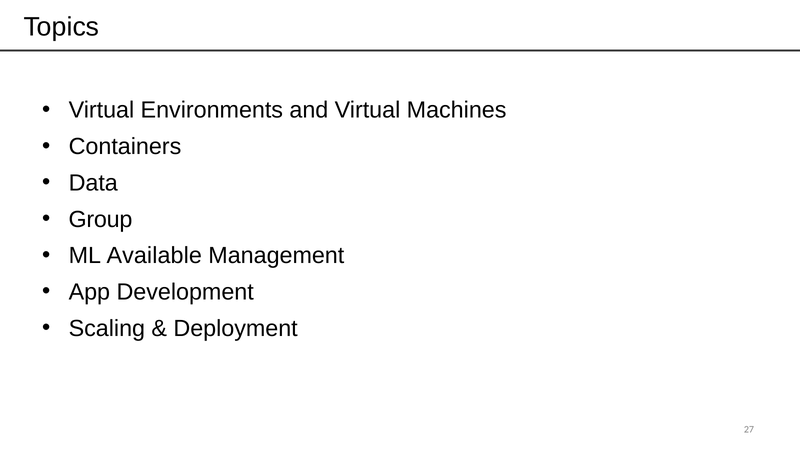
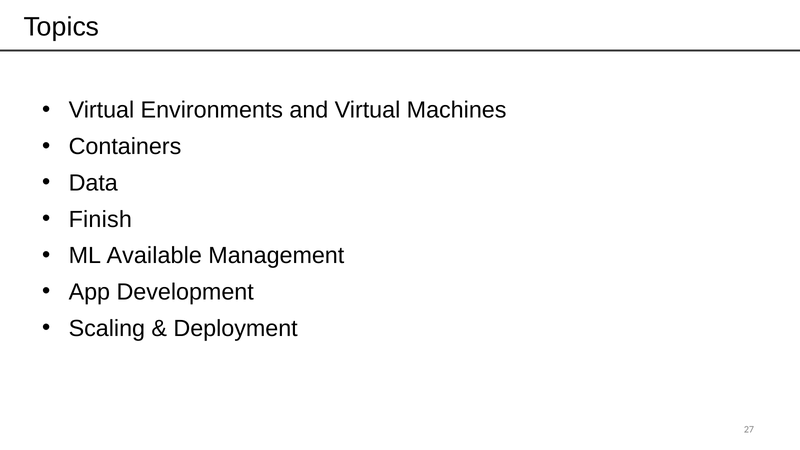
Group: Group -> Finish (100, 219)
